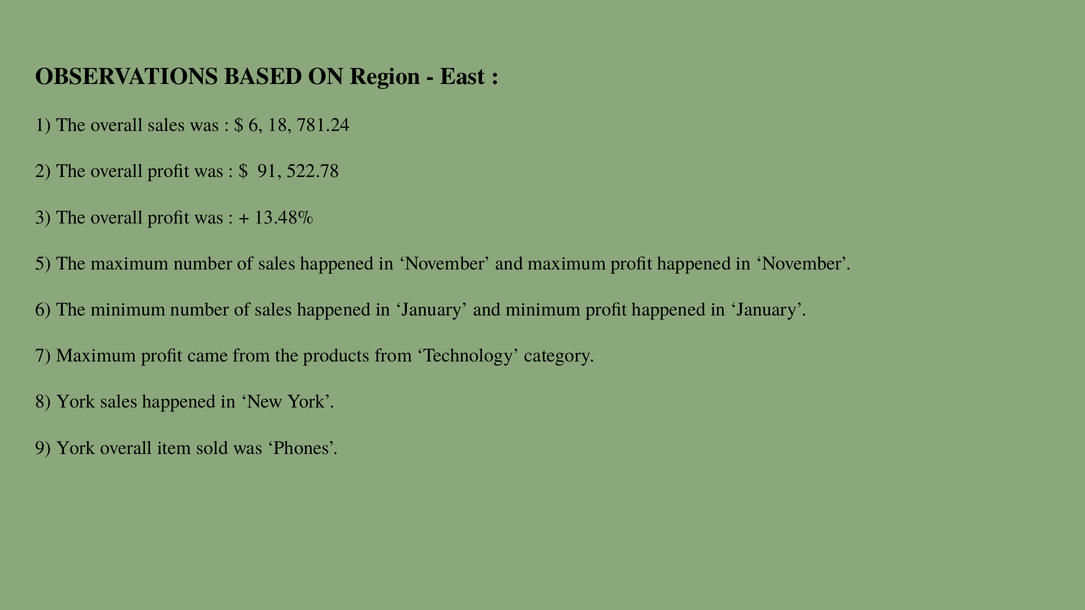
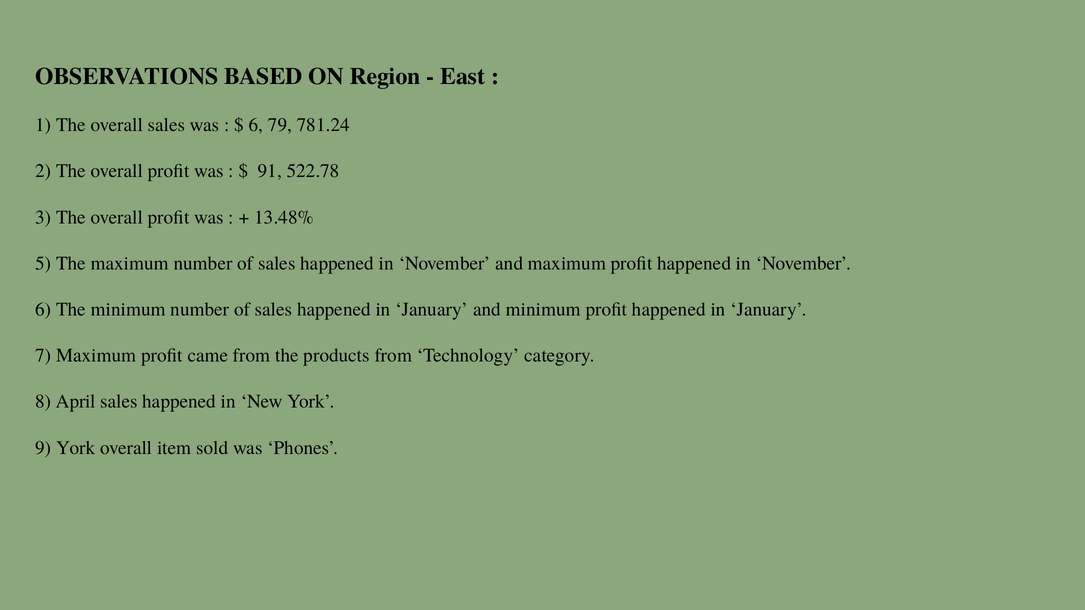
18: 18 -> 79 (280, 125)
8 York: York -> April (76, 402)
